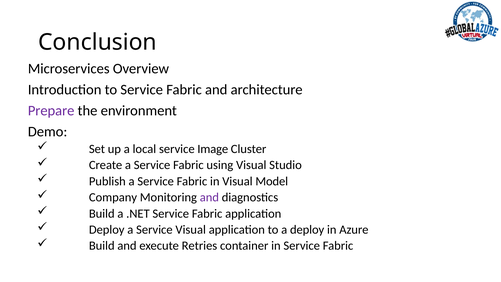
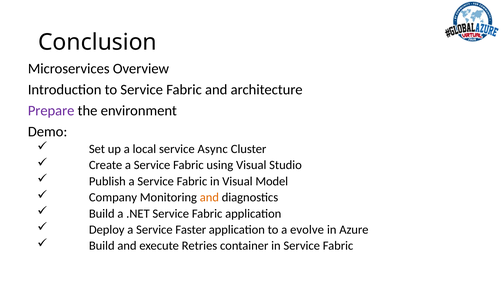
Image: Image -> Async (213, 149)
and colour: purple -> orange (209, 197)
Service Visual: Visual -> Faster (191, 230)
a deploy: deploy -> evolve (307, 230)
